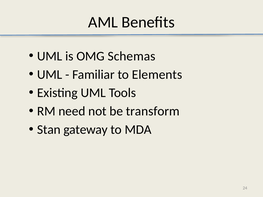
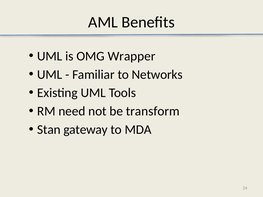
Schemas: Schemas -> Wrapper (132, 56)
Elements: Elements -> Networks (157, 75)
